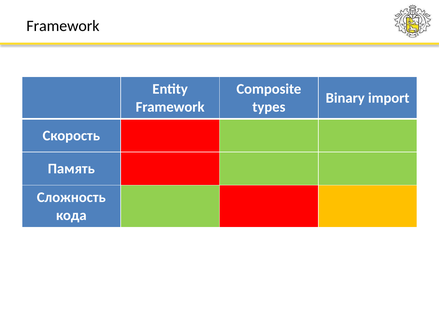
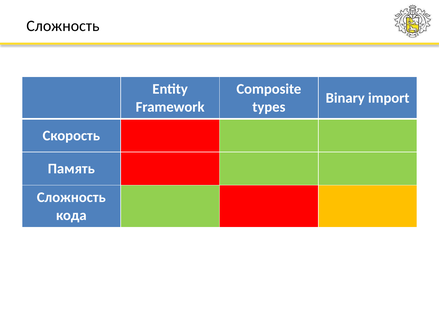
Framework: Framework -> Сложность (63, 26)
